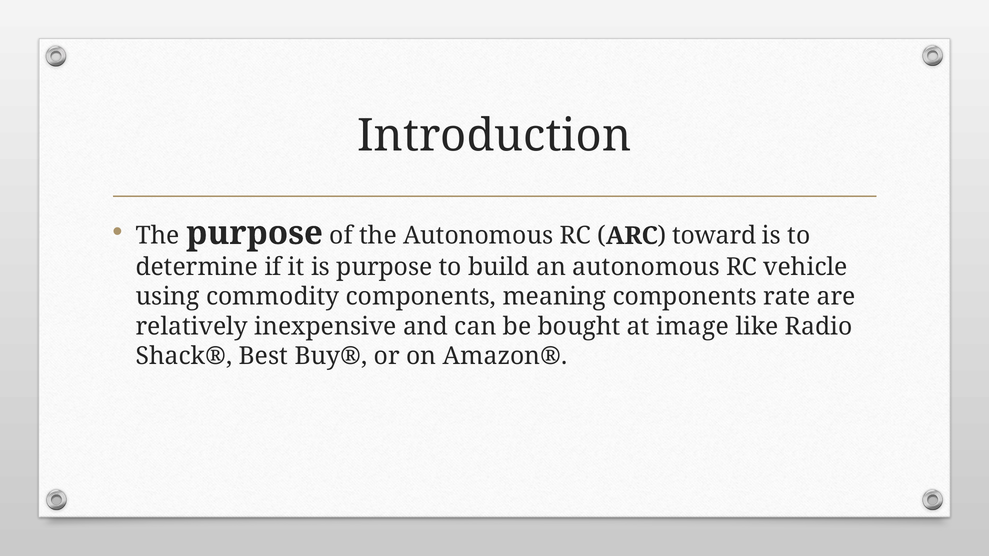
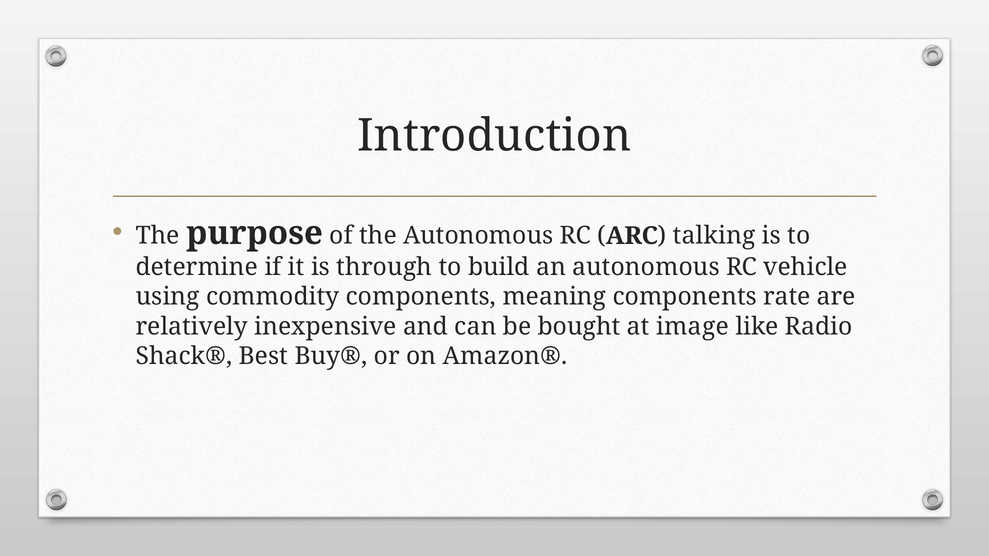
toward: toward -> talking (714, 236)
is purpose: purpose -> through (384, 267)
